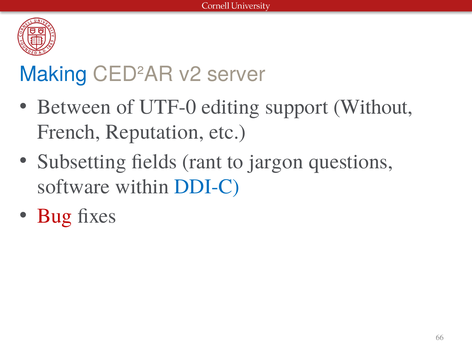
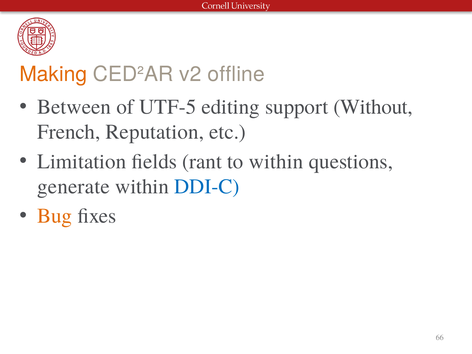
Making colour: blue -> orange (53, 74)
server: server -> offline (236, 74)
UTF-0: UTF-0 -> UTF-5 (168, 107)
Subsetting: Subsetting -> Limitation (82, 161)
to jargon: jargon -> within (276, 161)
software: software -> generate (73, 187)
Bug colour: red -> orange (55, 216)
